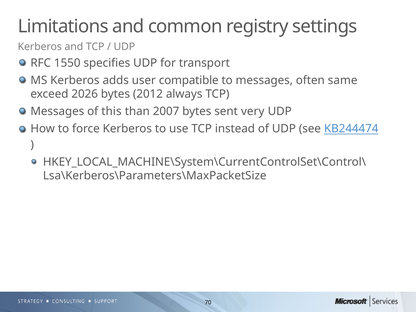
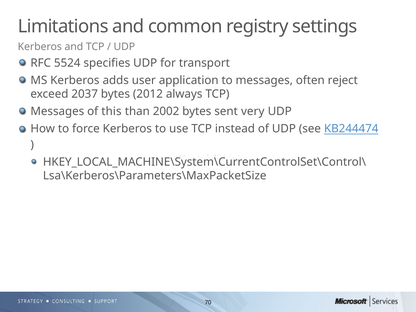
1550: 1550 -> 5524 (67, 63)
compatible: compatible -> application (189, 80)
same: same -> reject (343, 80)
2026: 2026 -> 2037 (85, 94)
2007: 2007 -> 2002 (166, 111)
